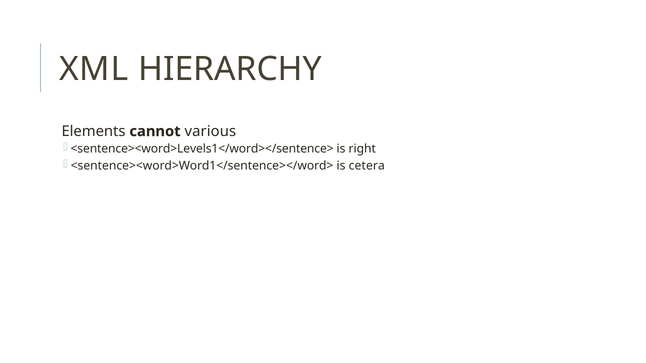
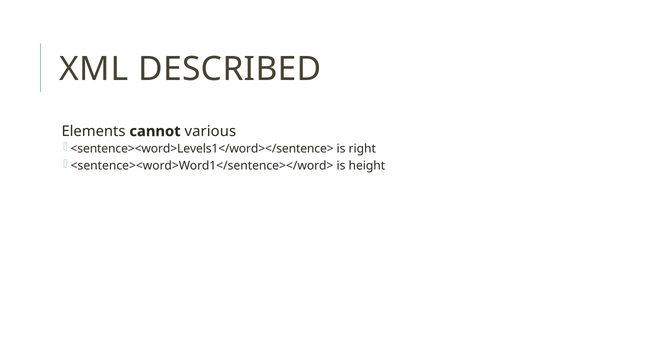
HIERARCHY: HIERARCHY -> DESCRIBED (230, 69)
cetera: cetera -> height (367, 166)
